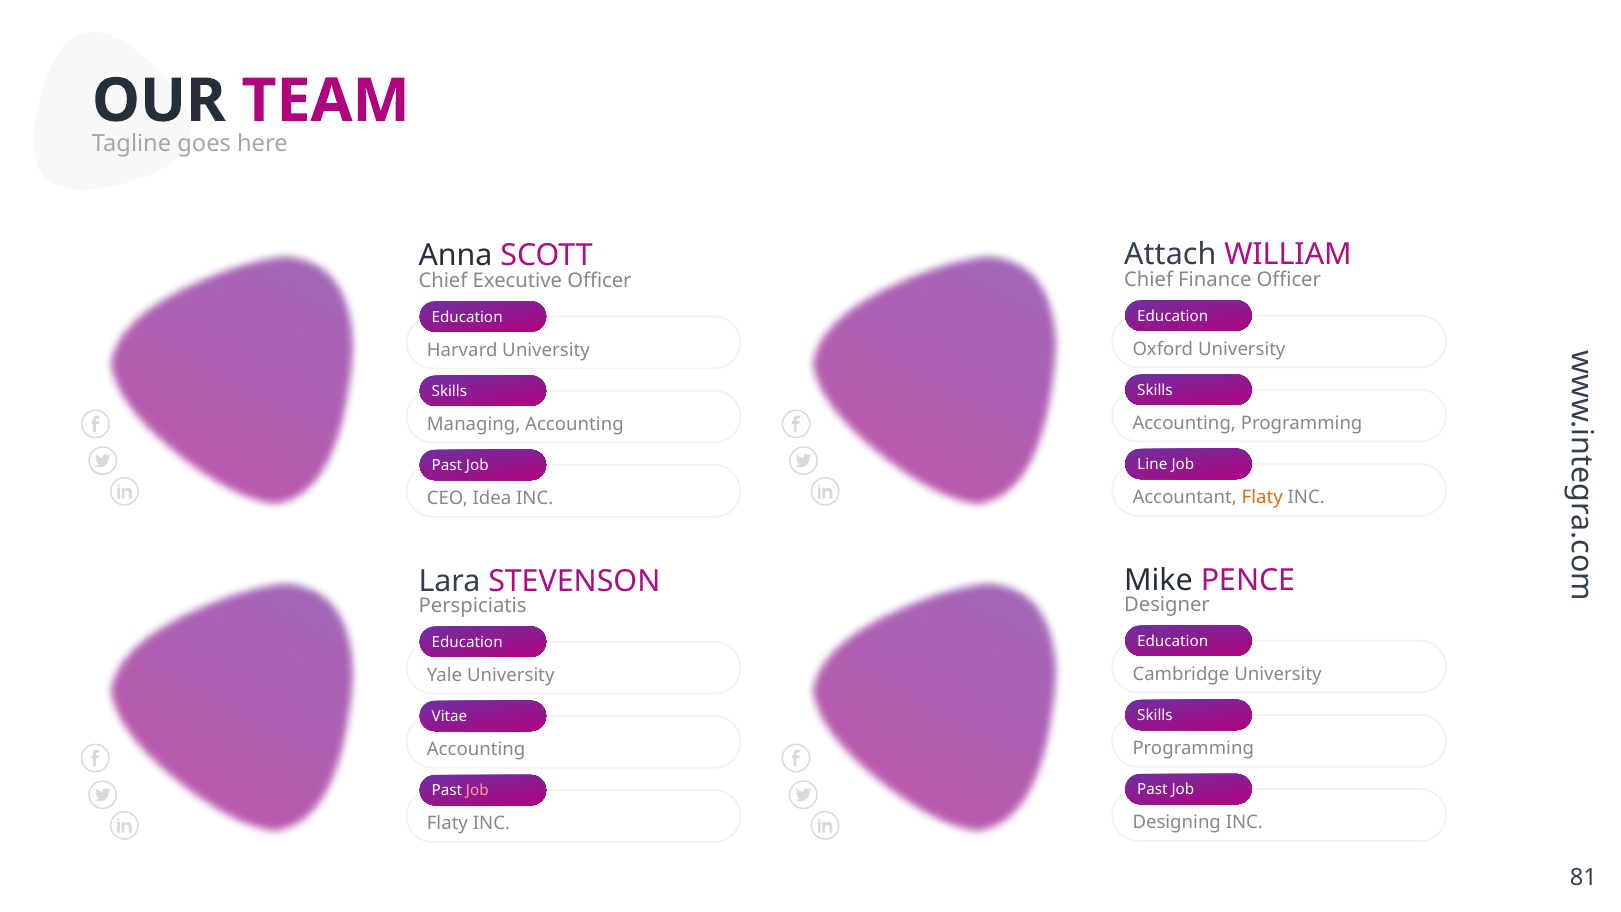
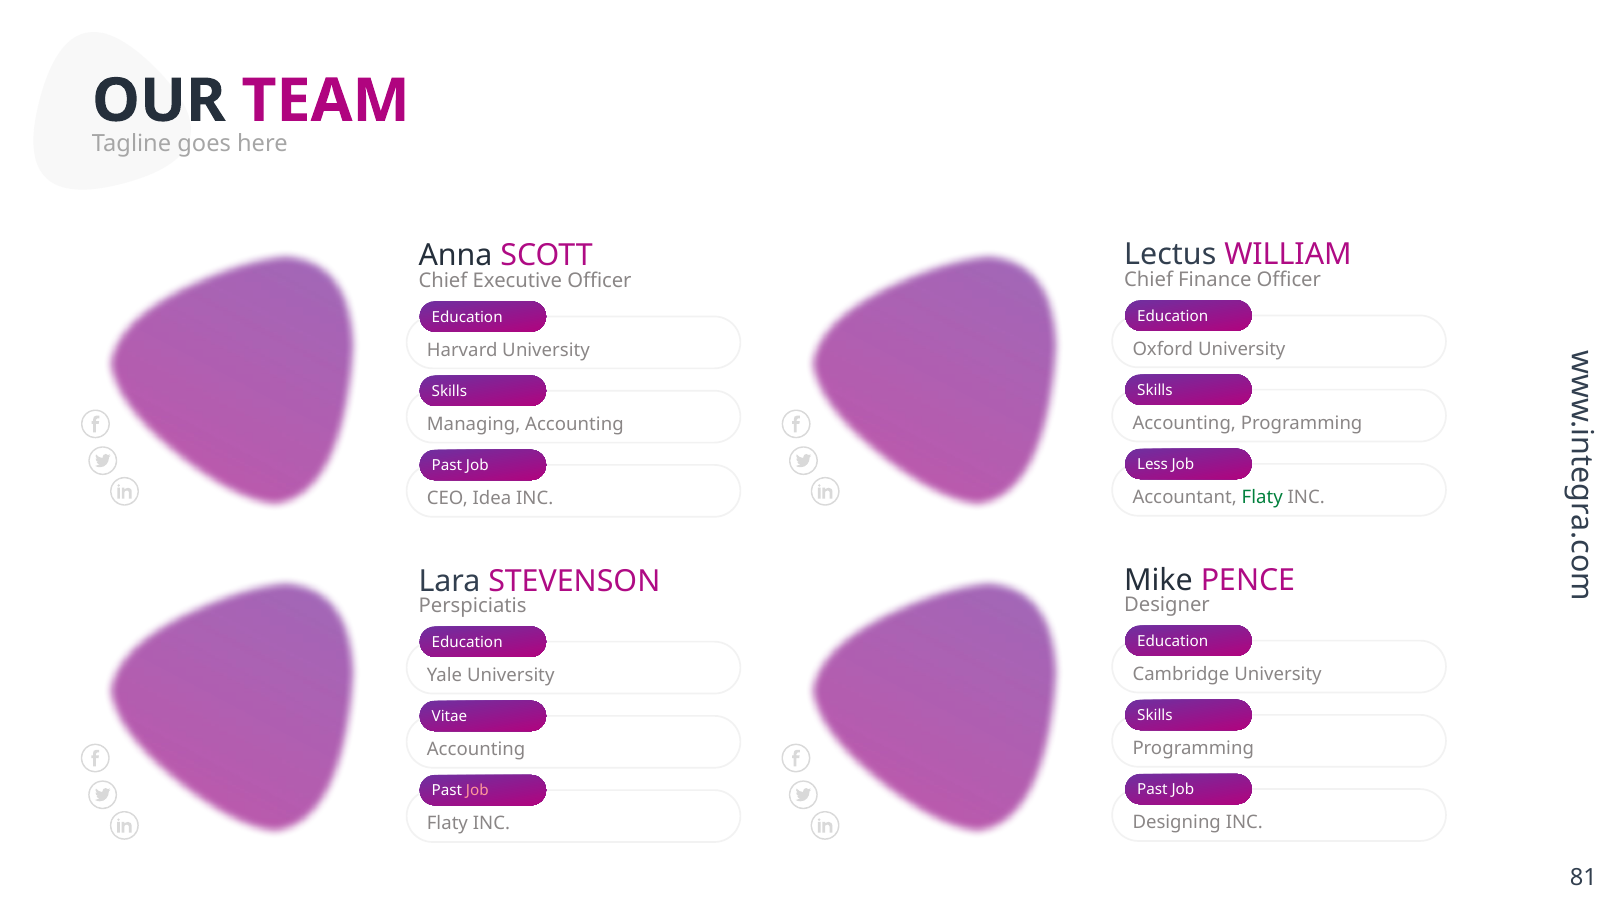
Attach: Attach -> Lectus (1170, 255)
Line: Line -> Less (1153, 464)
Flaty colour: orange -> green (1262, 497)
